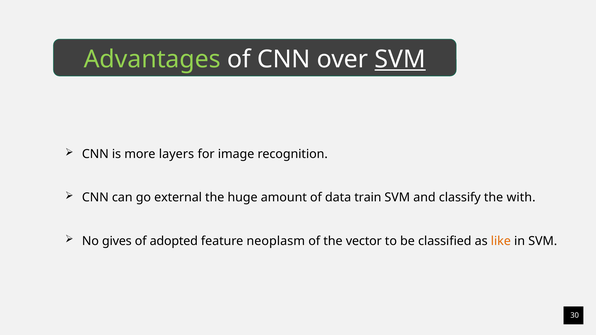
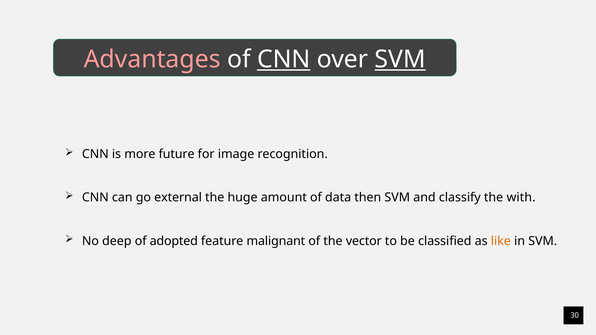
Advantages colour: light green -> pink (152, 59)
CNN underline: none -> present (284, 59)
layers: layers -> future (177, 154)
train: train -> then (368, 198)
gives: gives -> deep (117, 241)
neoplasm: neoplasm -> malignant (276, 241)
